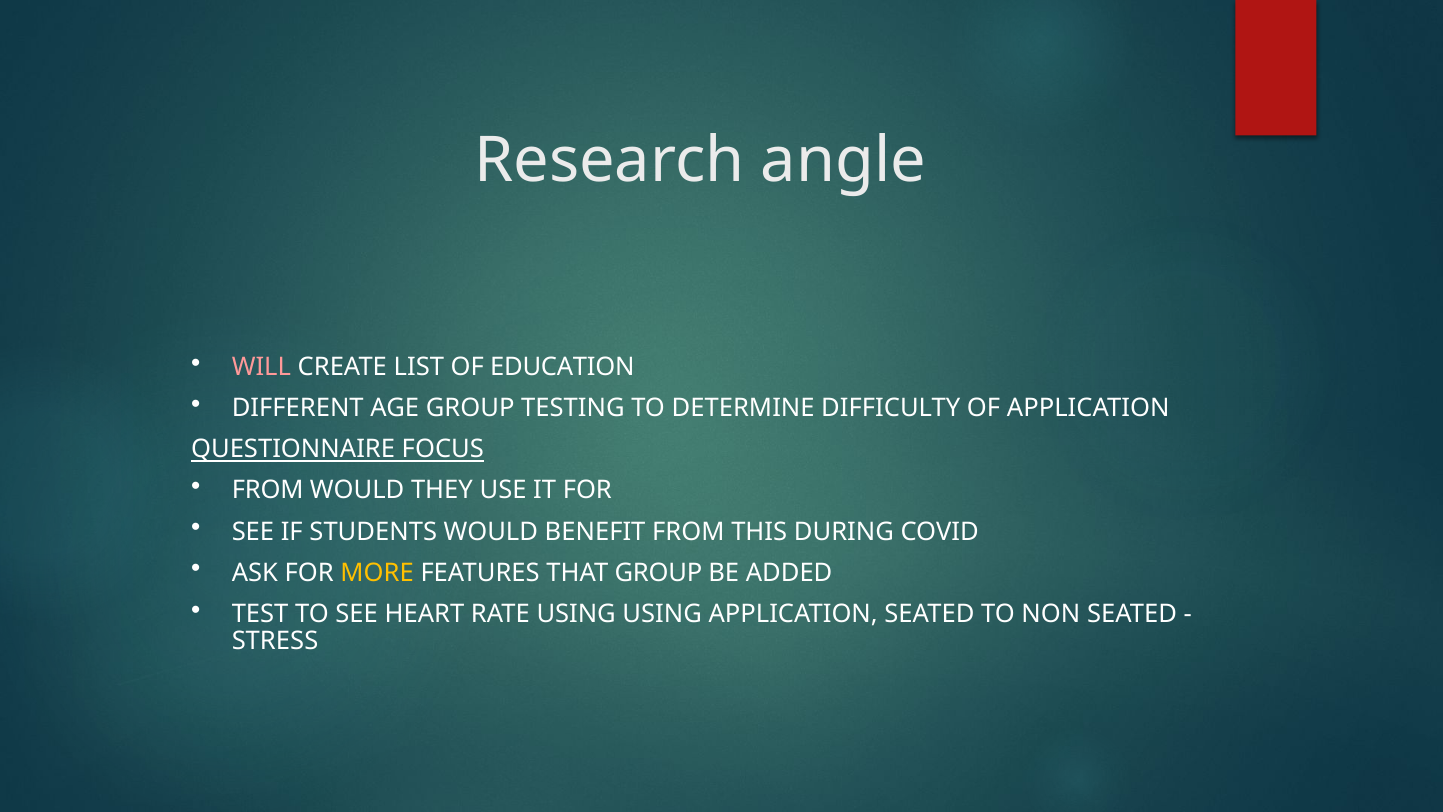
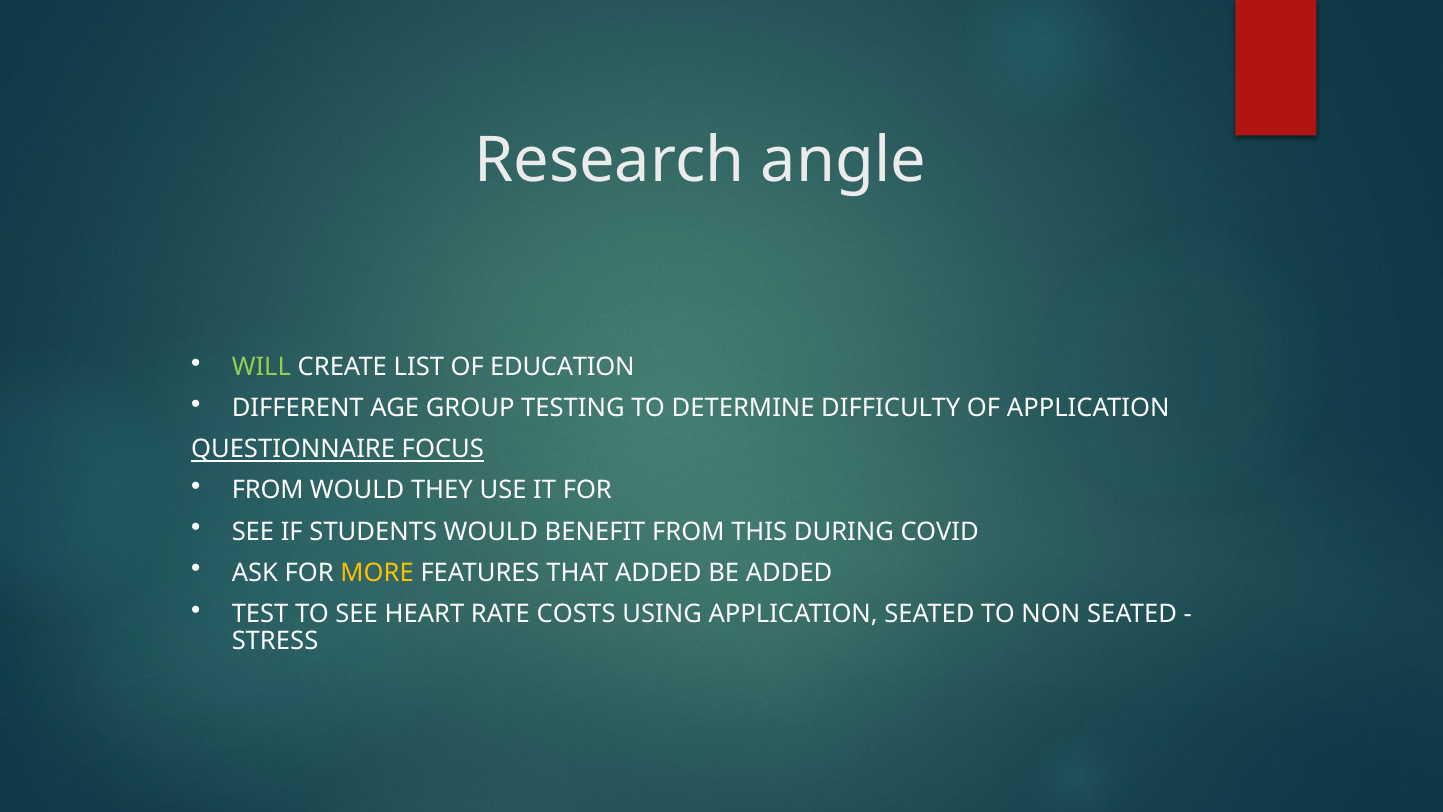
WILL colour: pink -> light green (261, 367)
THAT GROUP: GROUP -> ADDED (658, 572)
RATE USING: USING -> COSTS (576, 614)
